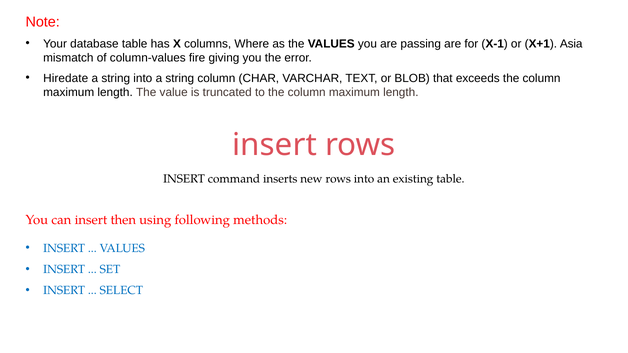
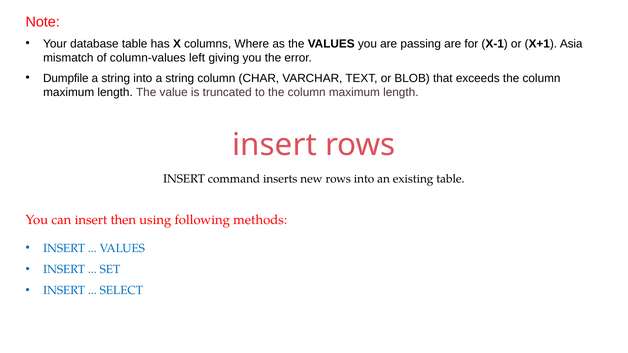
fire: fire -> left (197, 58)
Hiredate: Hiredate -> Dumpfile (66, 78)
